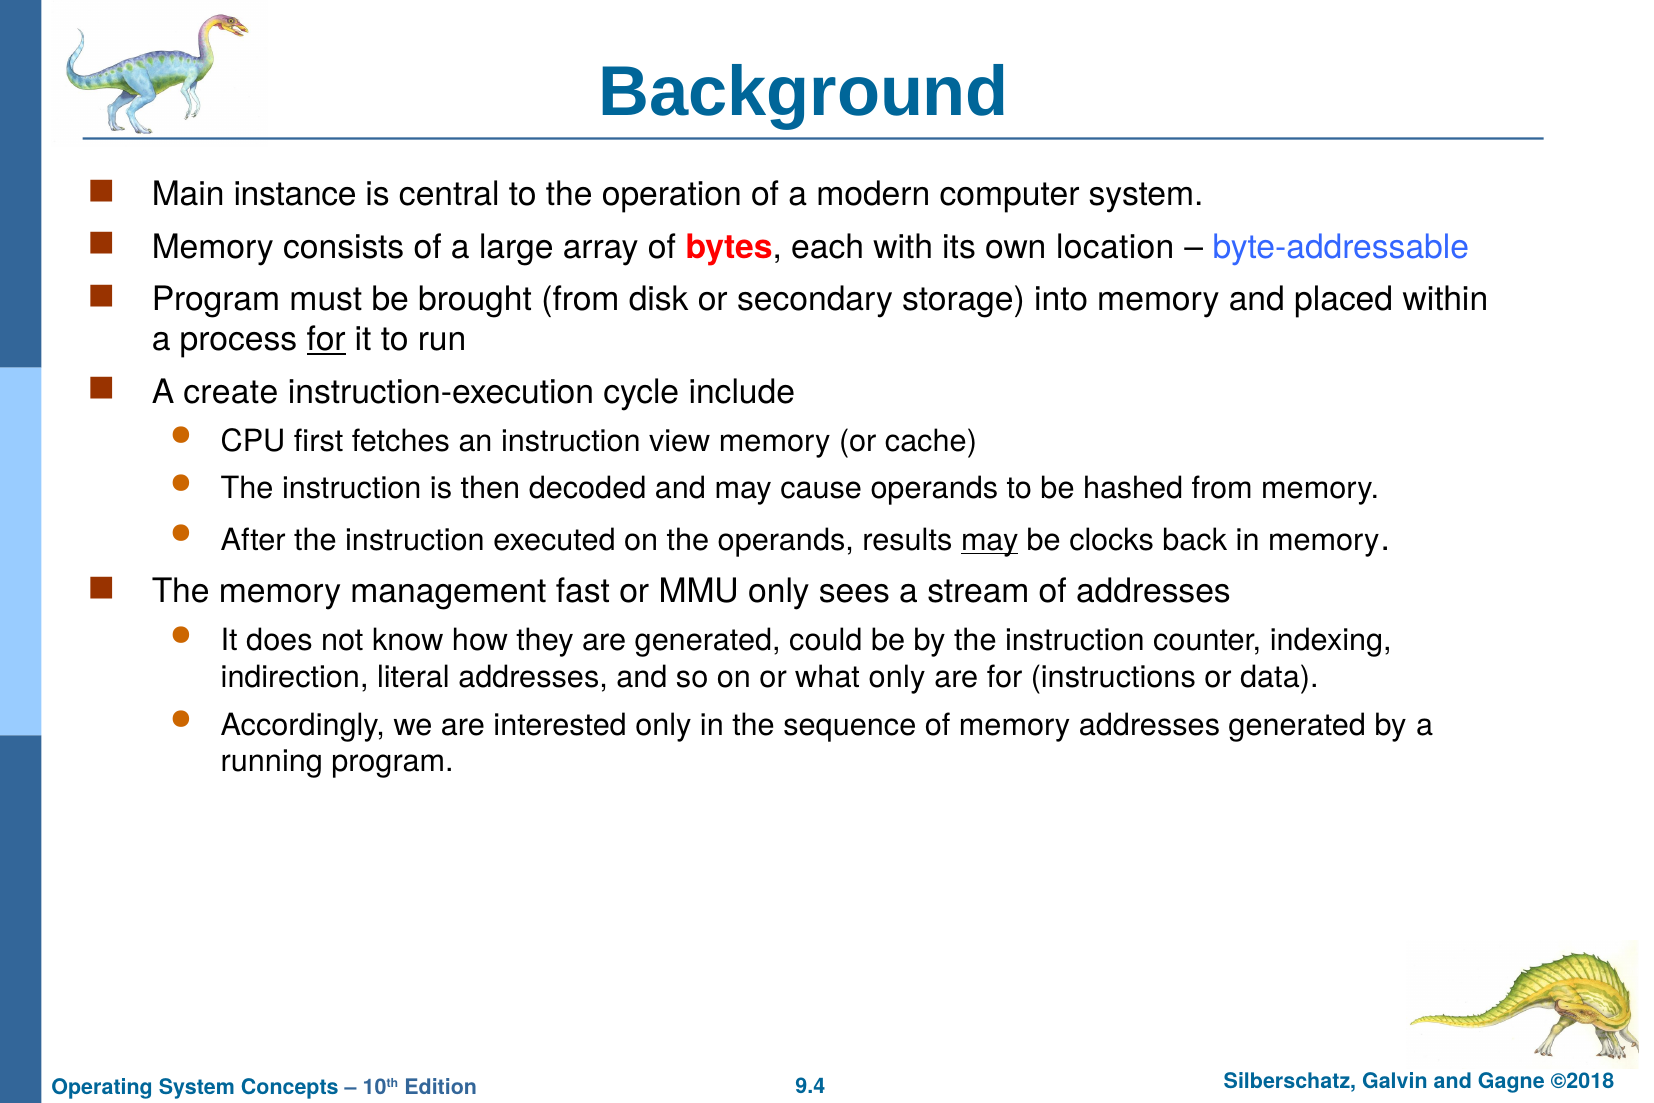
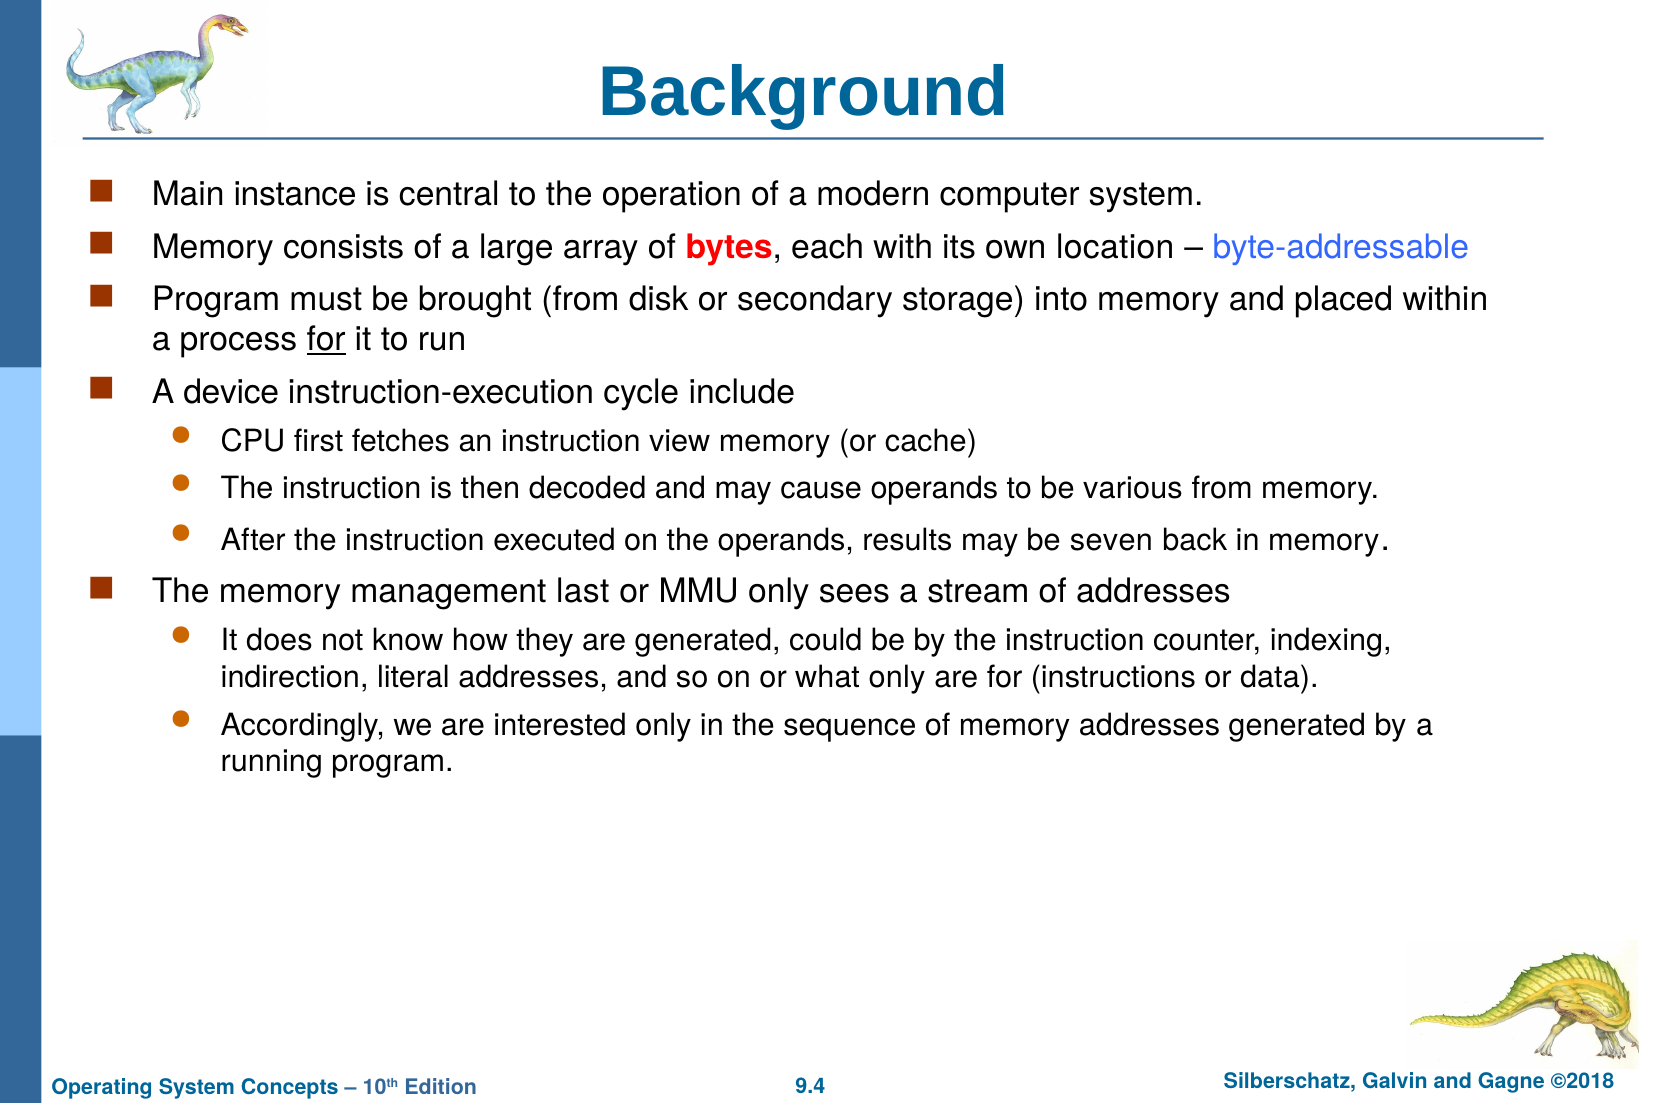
create: create -> device (231, 392)
hashed: hashed -> various (1133, 488)
may underline: present -> none (990, 540)
clocks: clocks -> seven (1111, 540)
fast: fast -> last (583, 591)
